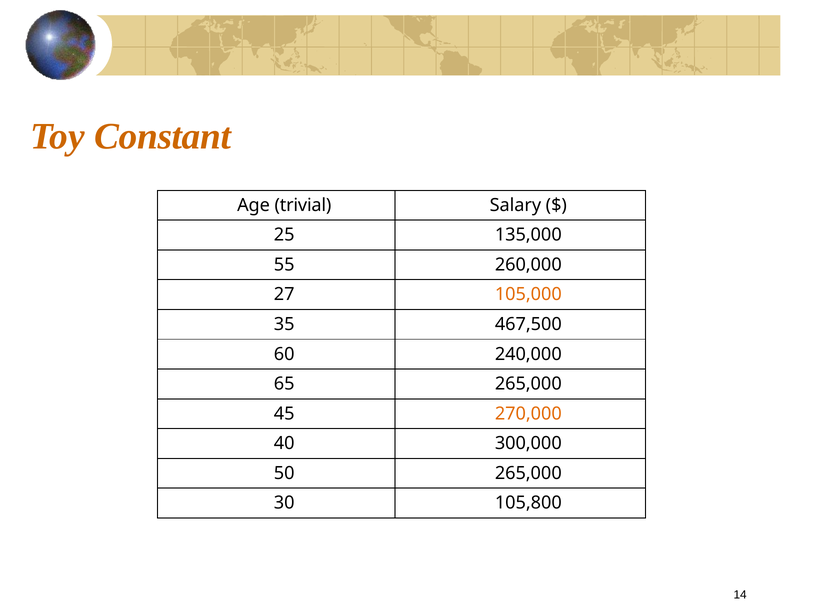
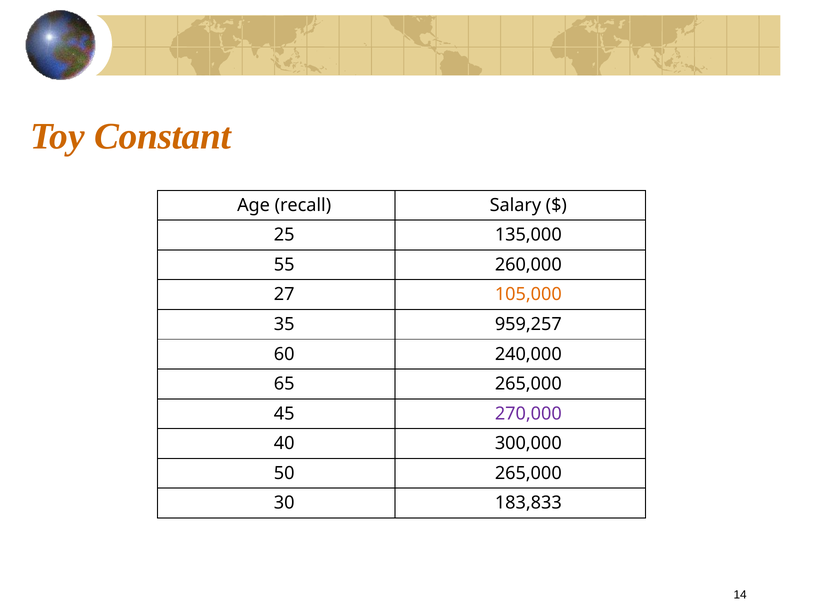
trivial: trivial -> recall (303, 205)
467,500: 467,500 -> 959,257 (528, 324)
270,000 colour: orange -> purple (528, 414)
105,800: 105,800 -> 183,833 (528, 503)
